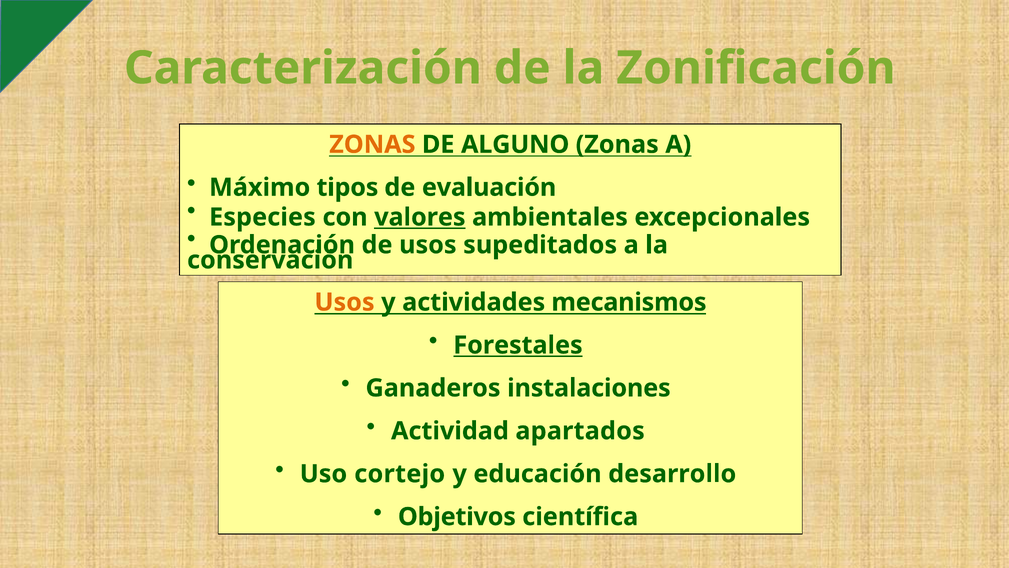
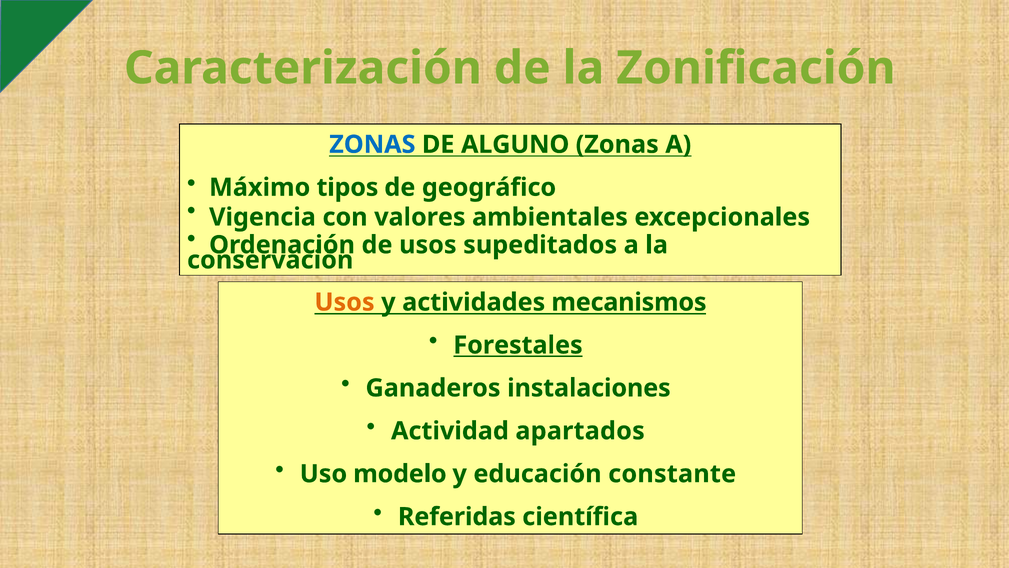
ZONAS colour: orange -> blue (372, 144)
evaluación: evaluación -> geográfico (489, 187)
Especies: Especies -> Vigencia (262, 217)
valores underline: present -> none (420, 217)
cortejo: cortejo -> modelo (400, 474)
desarrollo: desarrollo -> constante (672, 474)
Objetivos: Objetivos -> Referidas (457, 516)
